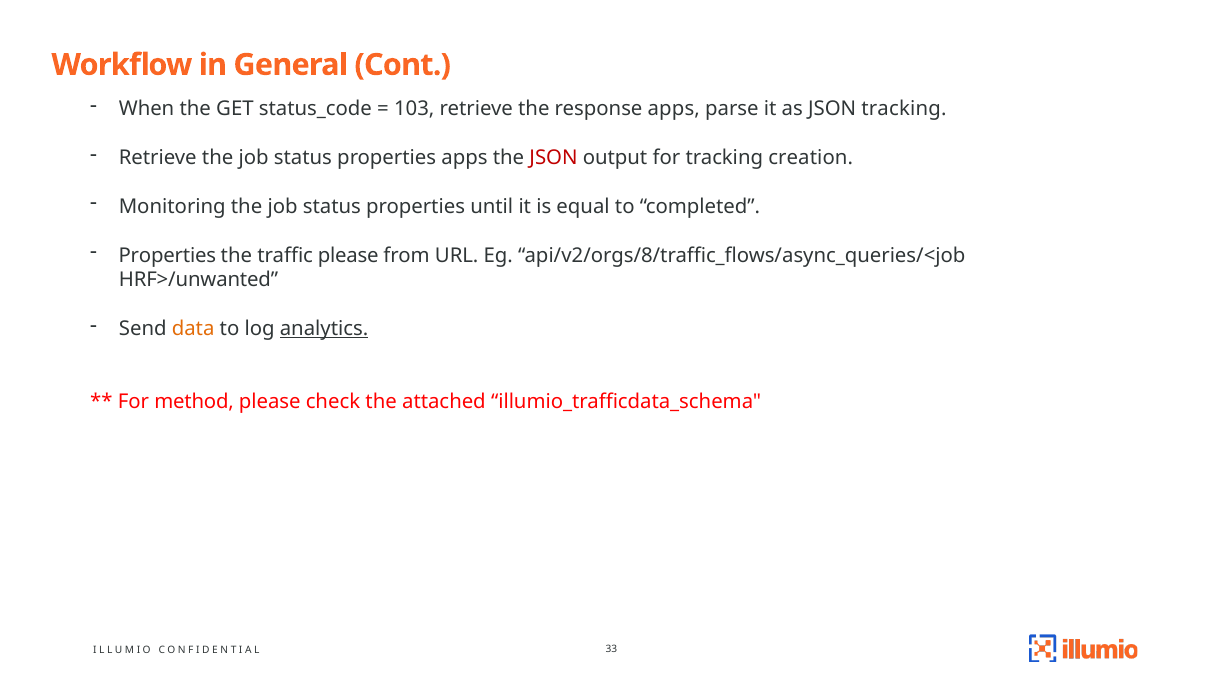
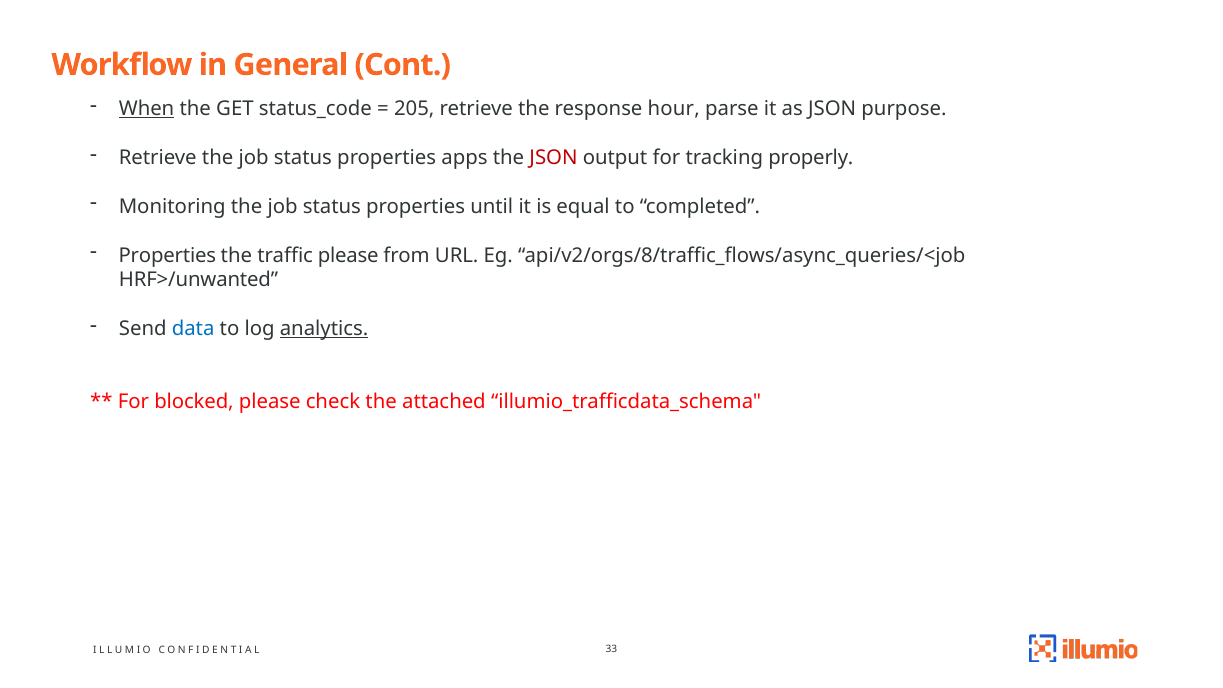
When underline: none -> present (147, 109)
103: 103 -> 205 (414, 109)
response apps: apps -> hour (674, 109)
JSON tracking: tracking -> purpose (904, 109)
creation: creation -> properly (811, 158)
data colour: orange -> blue (193, 329)
method: method -> blocked (194, 402)
